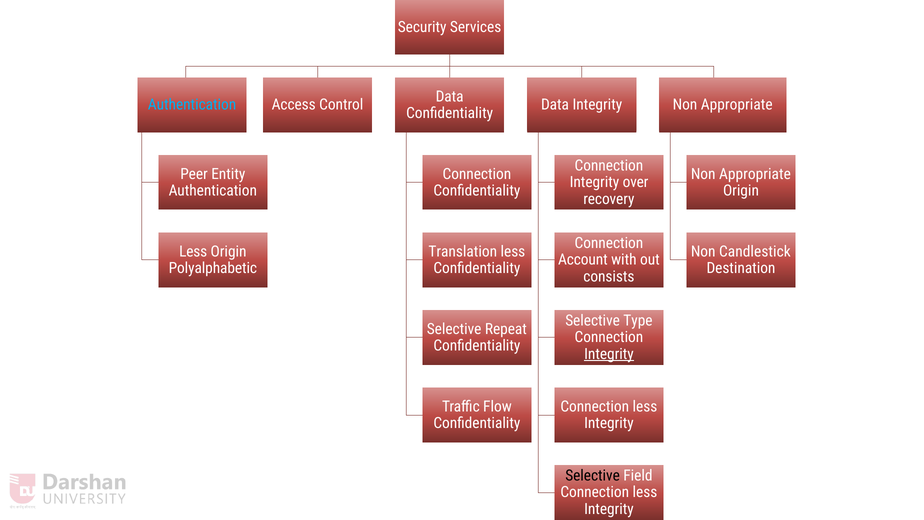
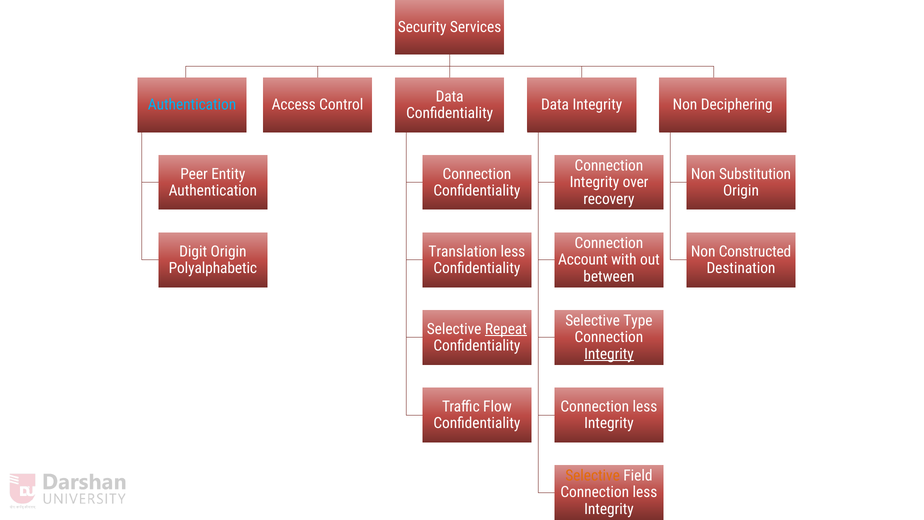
Appropriate: Appropriate -> Deciphering (737, 105)
Appropriate: Appropriate -> Substitution (755, 174)
Less: Less -> Digit (193, 251)
Candlestick: Candlestick -> Constructed (755, 251)
consists: consists -> between (609, 276)
Repeat underline: none -> present (506, 329)
Selective colour: black -> orange (593, 476)
